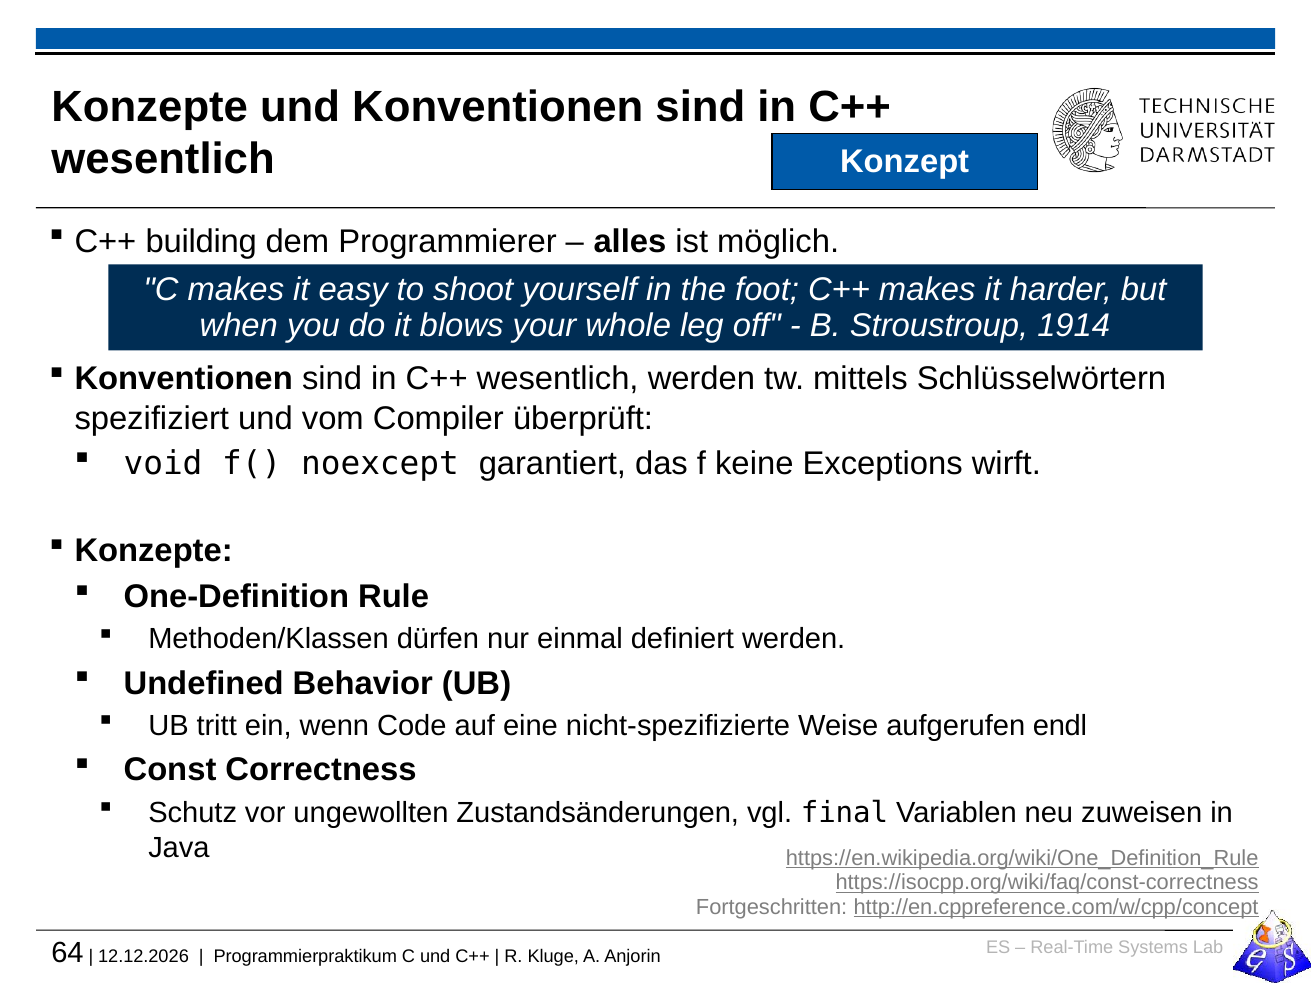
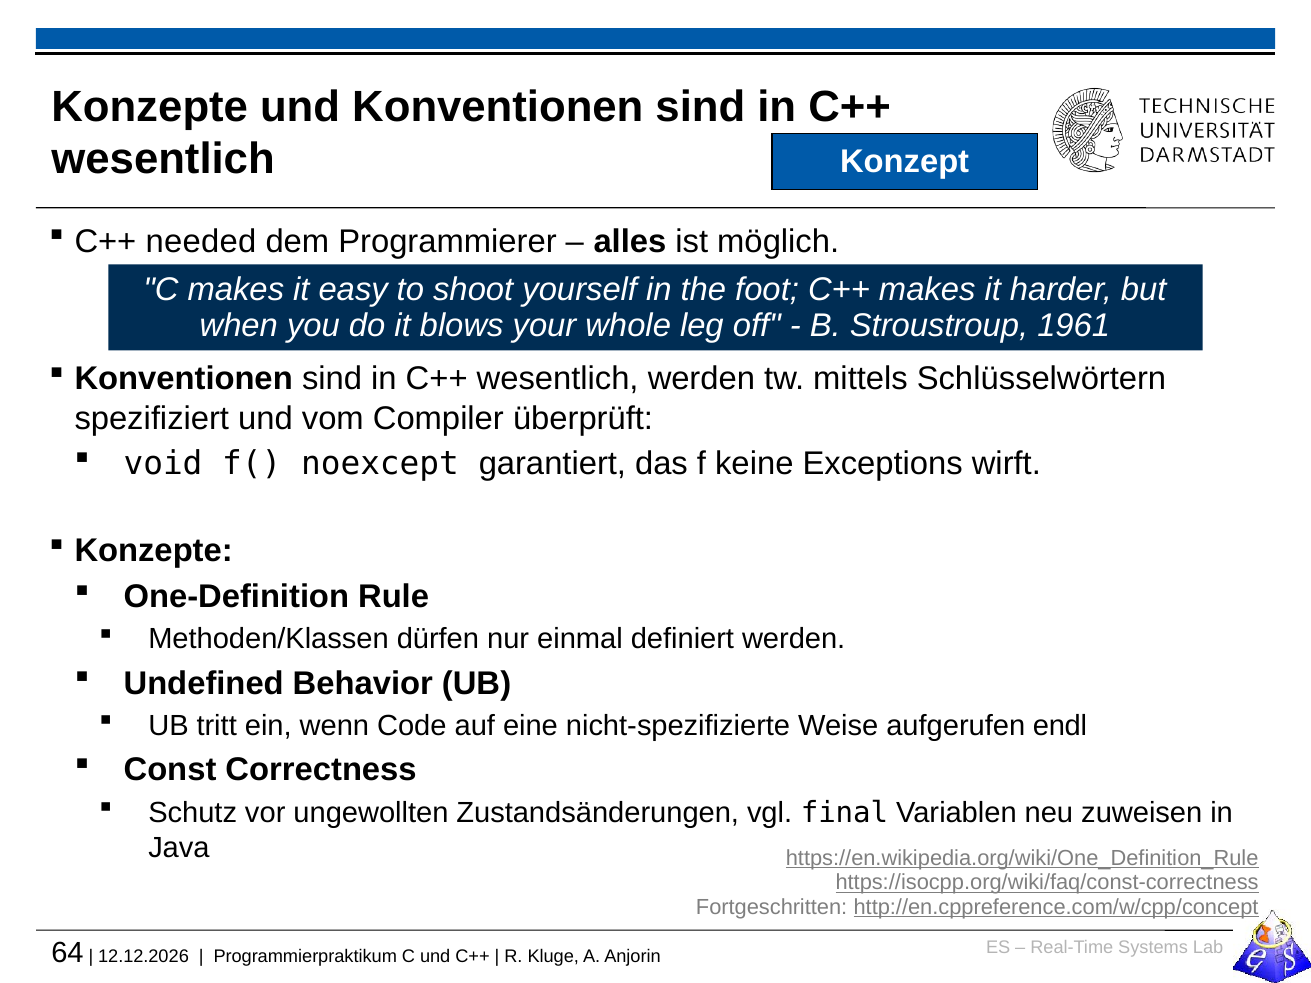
building: building -> needed (201, 241)
1914: 1914 -> 1961 (1074, 326)
